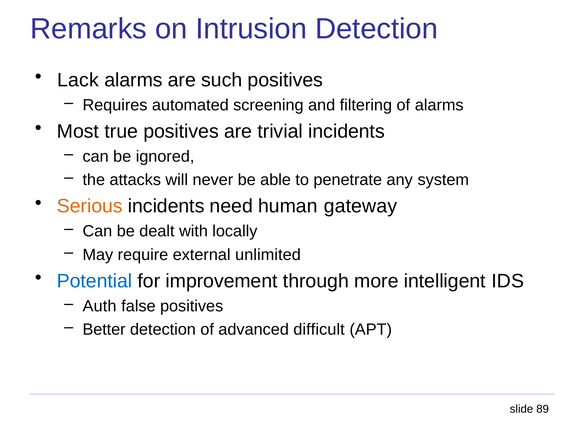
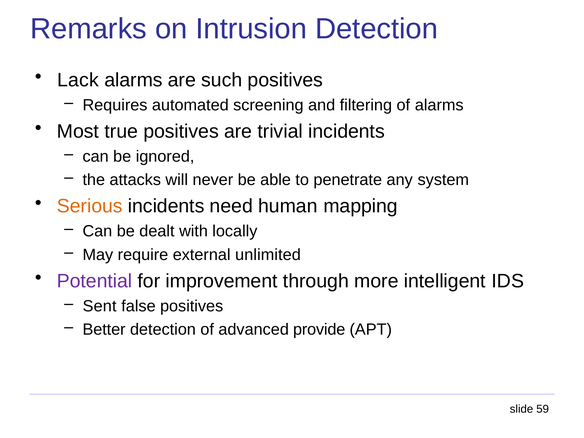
gateway: gateway -> mapping (361, 206)
Potential colour: blue -> purple (95, 281)
Auth: Auth -> Sent (100, 306)
difficult: difficult -> provide (319, 329)
89: 89 -> 59 (543, 409)
